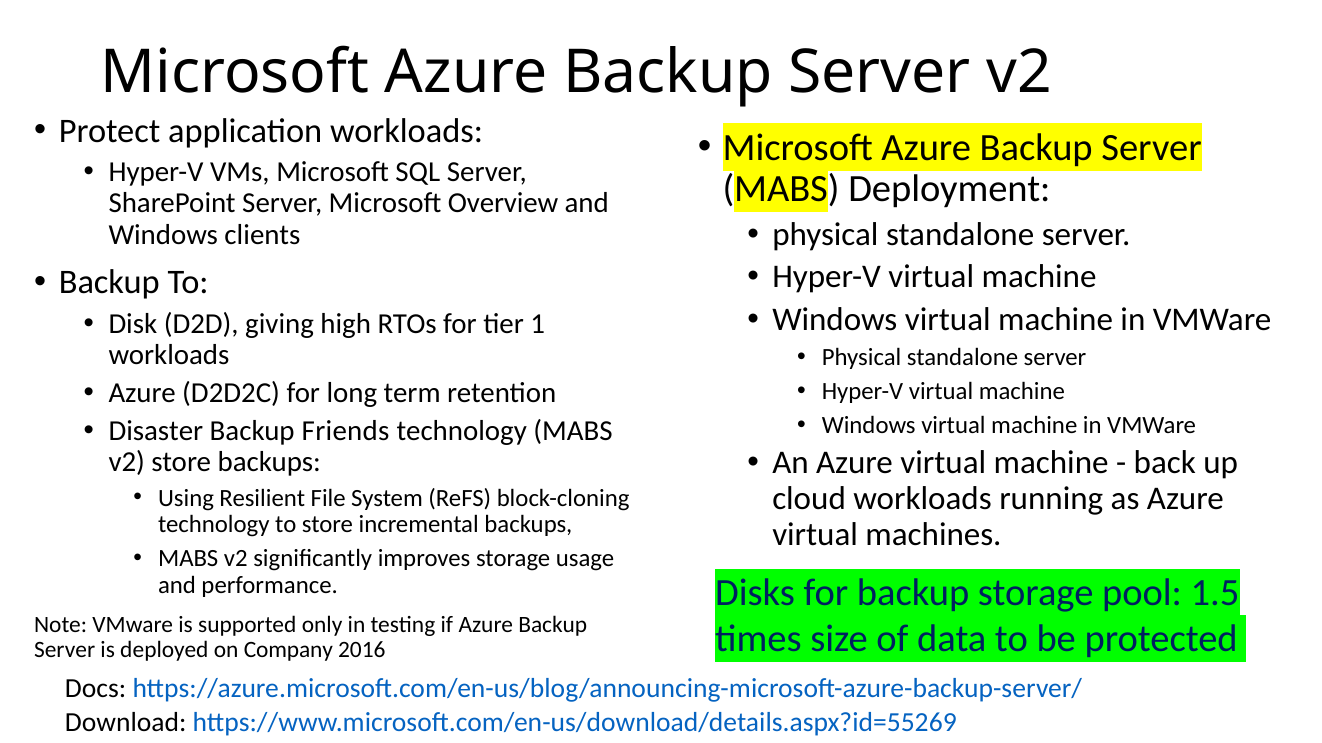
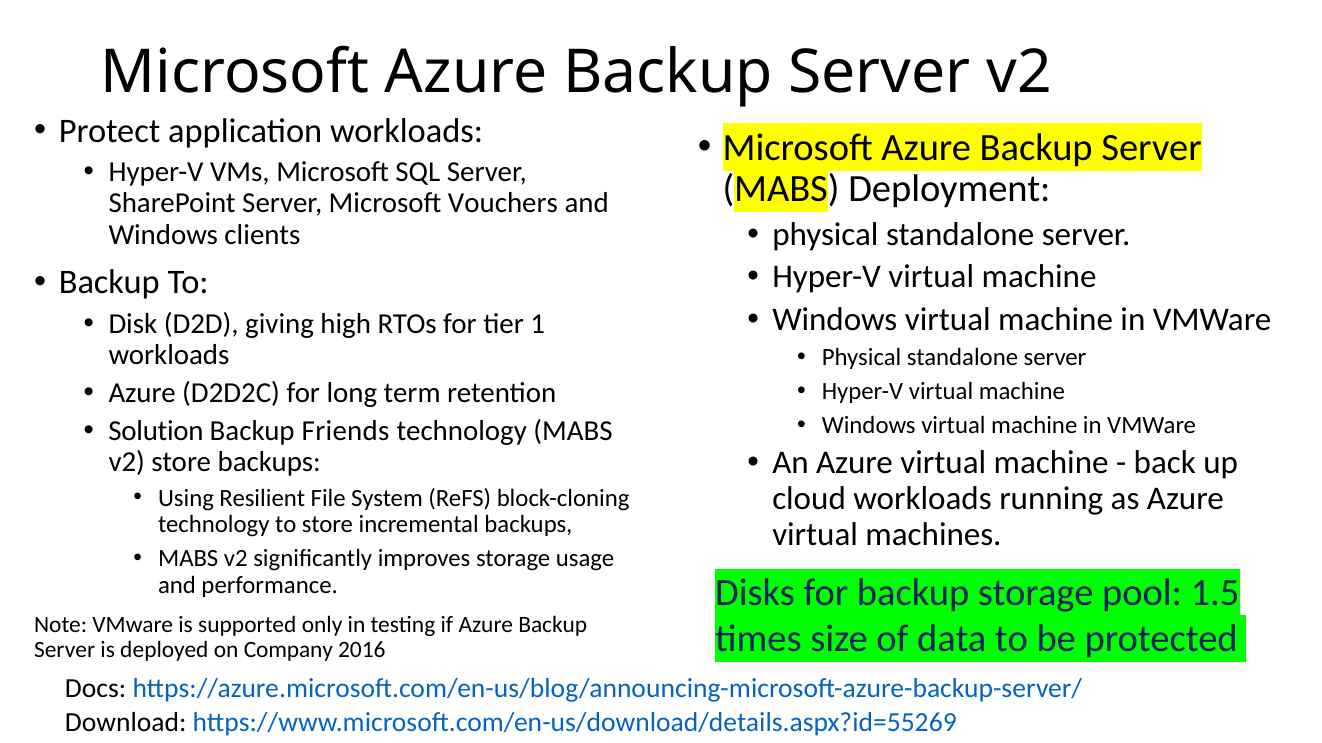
Overview: Overview -> Vouchers (503, 203)
Disaster: Disaster -> Solution (156, 431)
